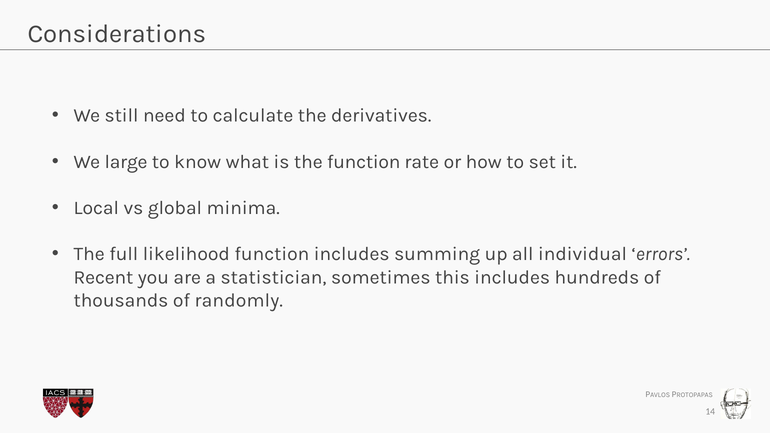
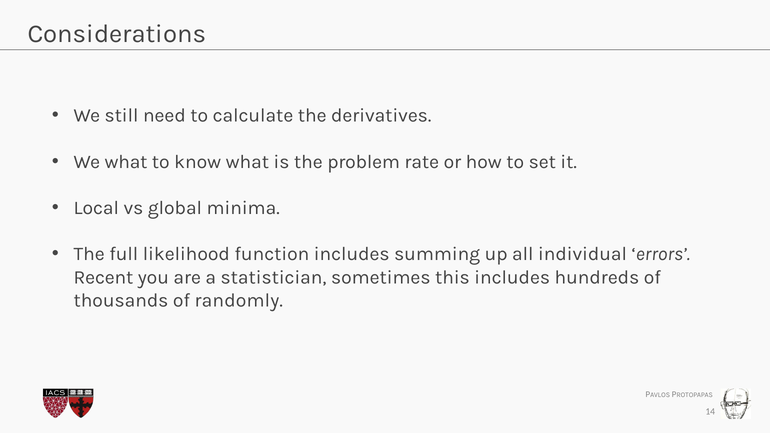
We large: large -> what (126, 162)
the function: function -> problem (364, 162)
